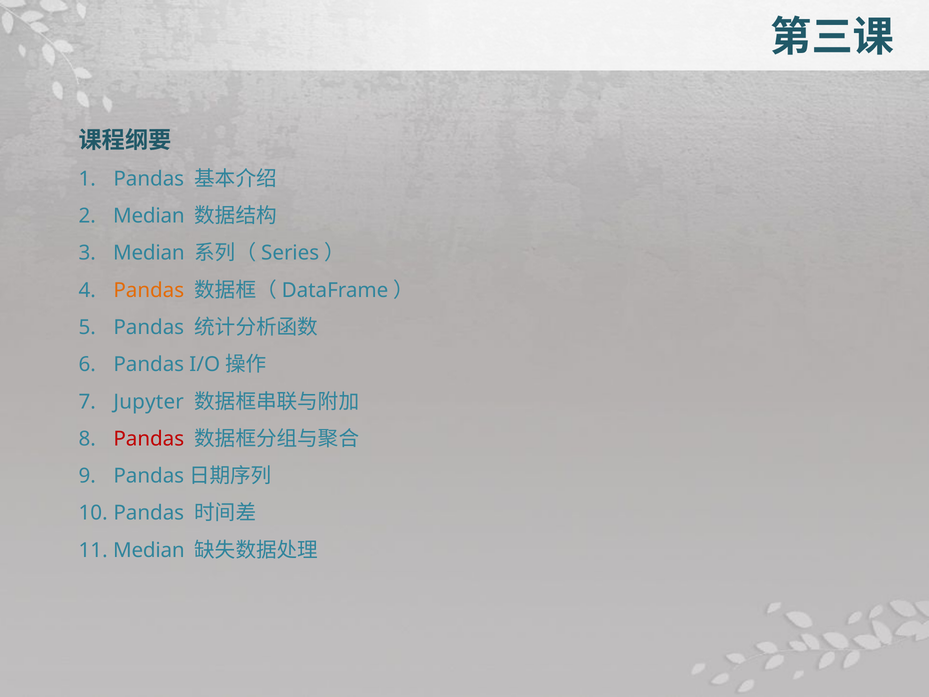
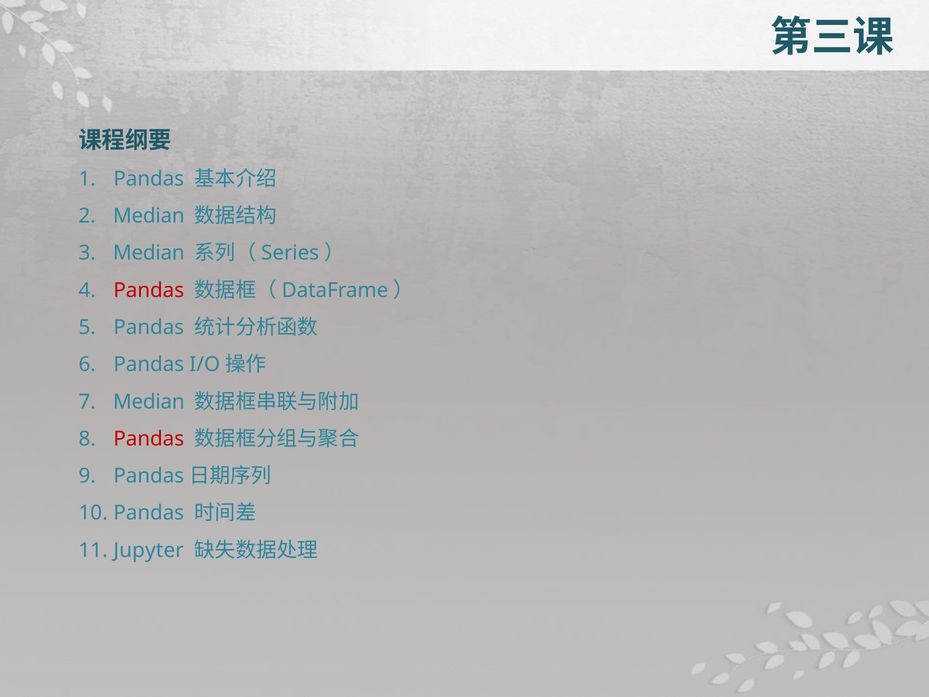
Pandas colour: orange -> red (149, 290)
Jupyter: Jupyter -> Median (149, 402)
Median: Median -> Jupyter (149, 550)
